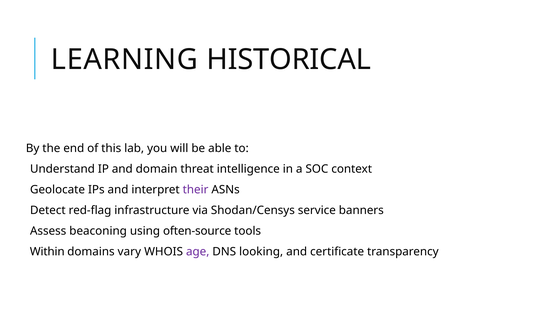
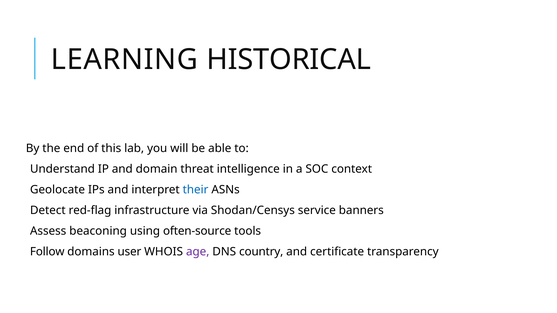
their colour: purple -> blue (196, 190)
Within: Within -> Follow (47, 252)
vary: vary -> user (129, 252)
looking: looking -> country (261, 252)
